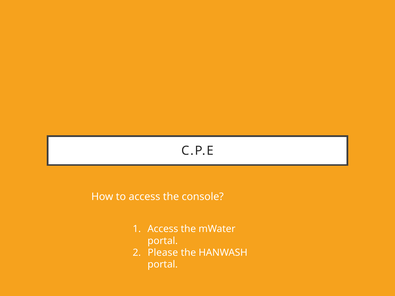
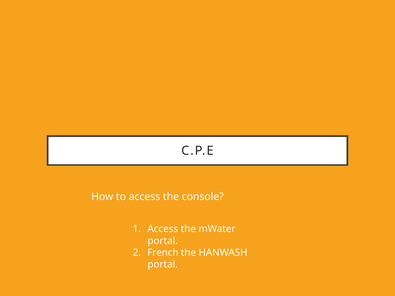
Please: Please -> French (163, 253)
